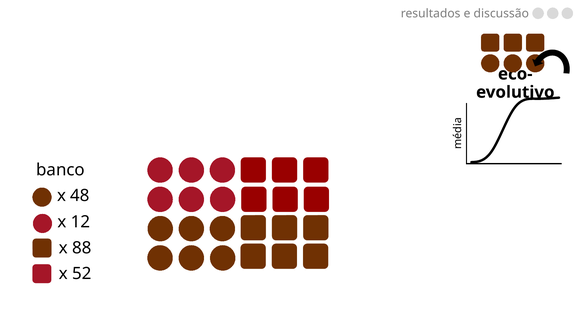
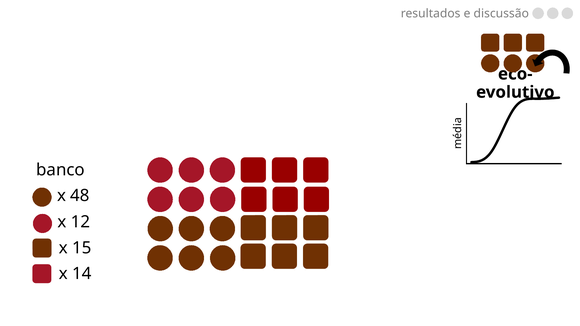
88: 88 -> 15 (82, 248)
52: 52 -> 14 (82, 274)
